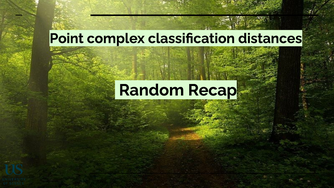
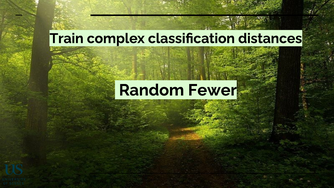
Point: Point -> Train (67, 38)
Recap: Recap -> Fewer (212, 90)
